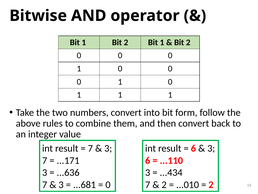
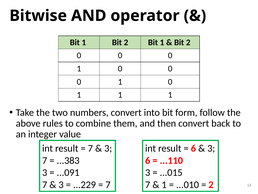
...171: ...171 -> ...383 (68, 160)
...636: ...636 -> ...091 (68, 172)
...434: ...434 -> ...015 (171, 172)
...681: ...681 -> ...229 (85, 184)
0: 0 -> 7 (108, 184)
2: 2 -> 1 (164, 184)
